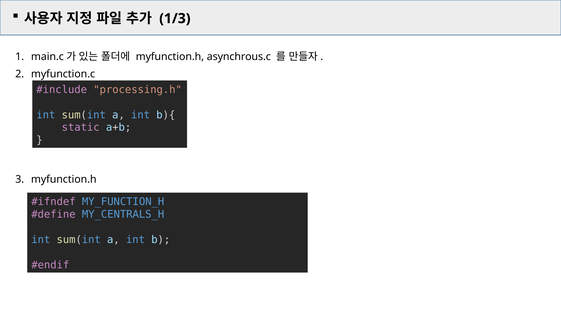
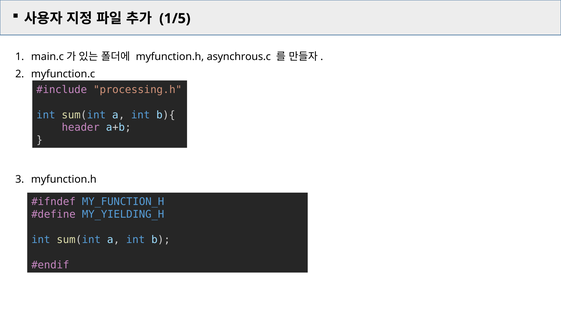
1/3: 1/3 -> 1/5 (175, 18)
static: static -> header (81, 127)
MY_CENTRALS_H: MY_CENTRALS_H -> MY_YIELDING_H (123, 214)
